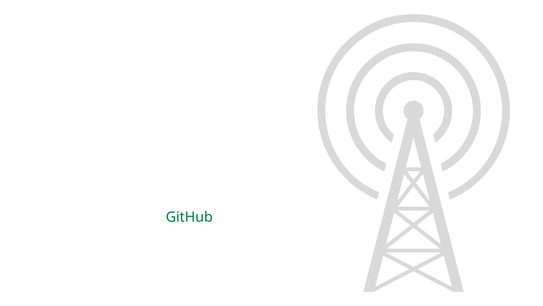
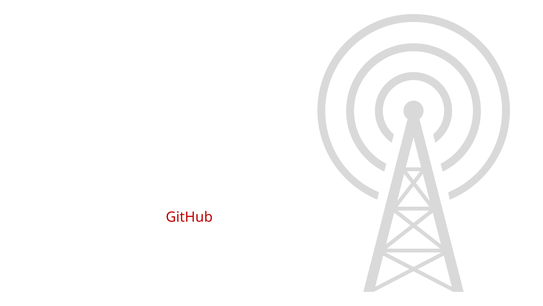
GitHub colour: green -> red (189, 217)
